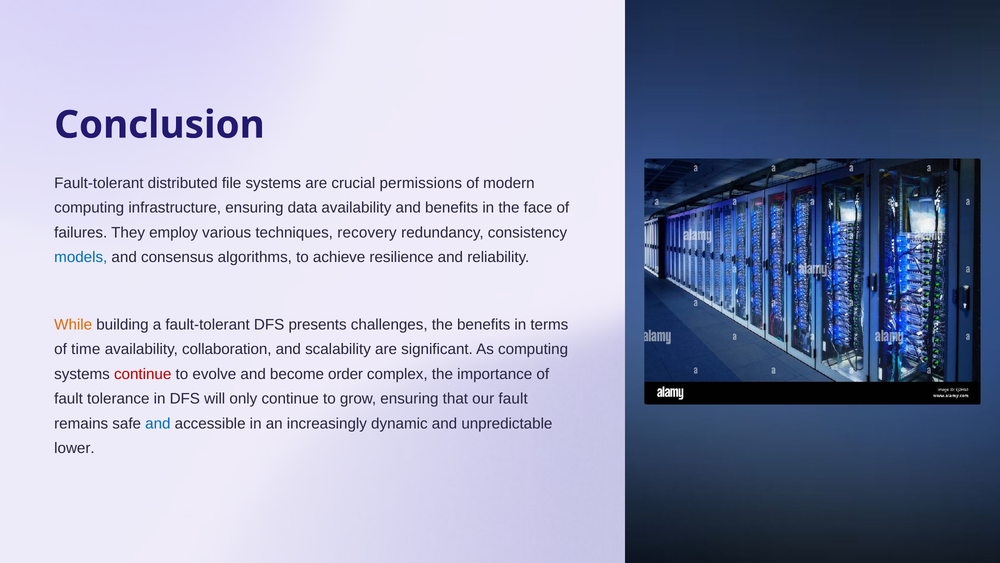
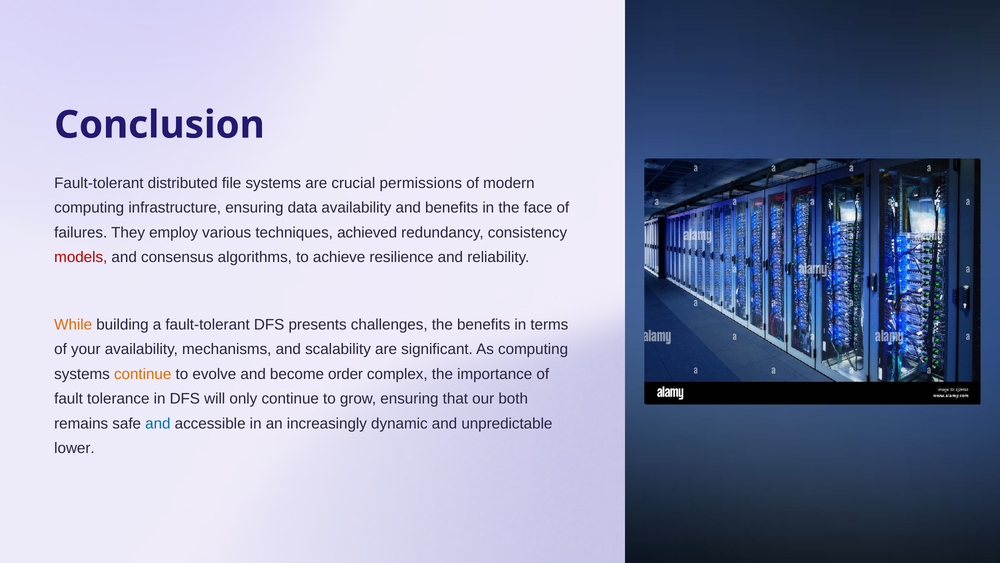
recovery: recovery -> achieved (367, 232)
models colour: blue -> red (81, 257)
time: time -> your (86, 349)
collaboration: collaboration -> mechanisms (227, 349)
continue colour: red -> orange (143, 374)
our fault: fault -> both (513, 399)
